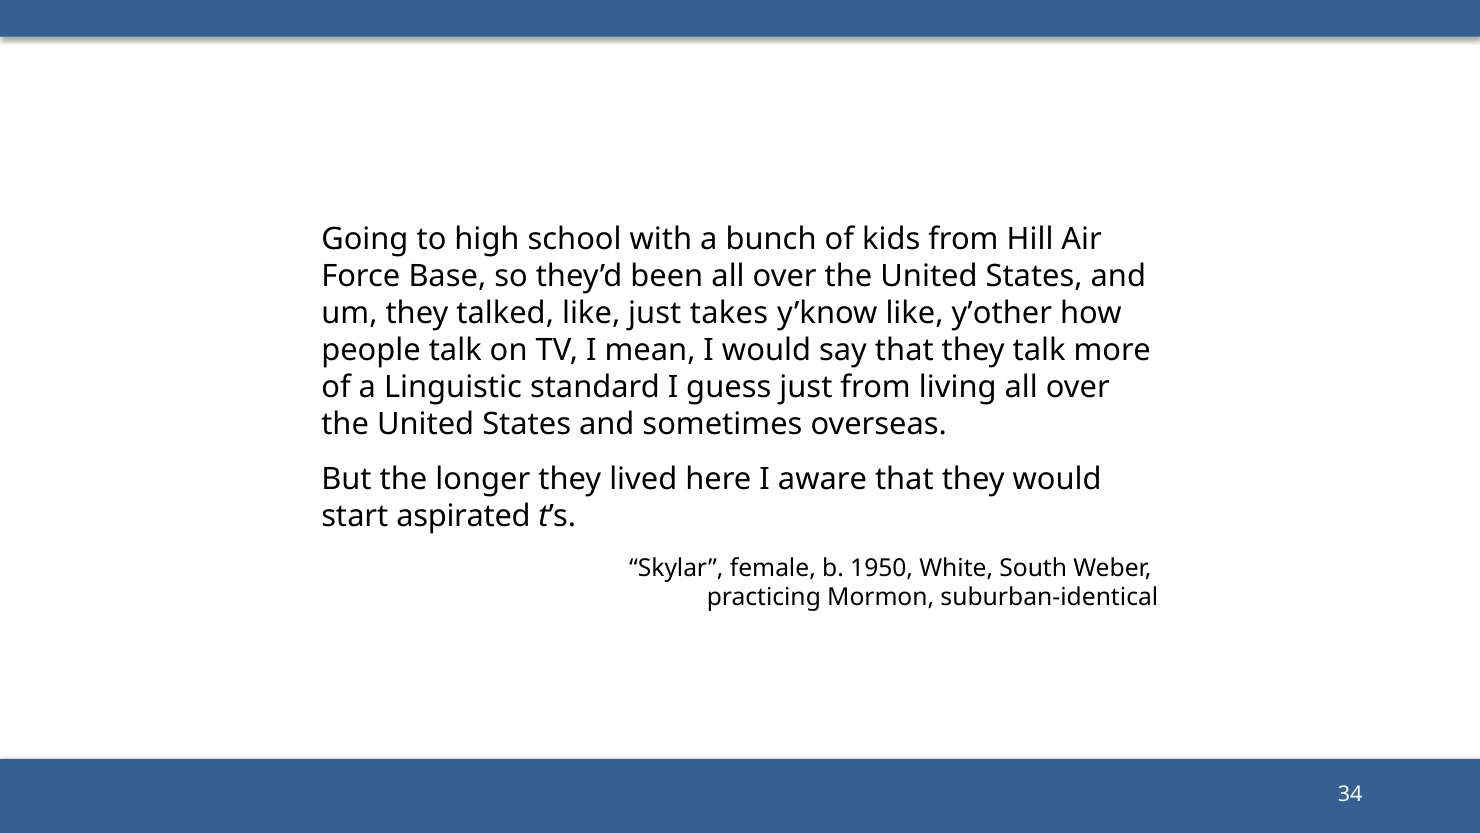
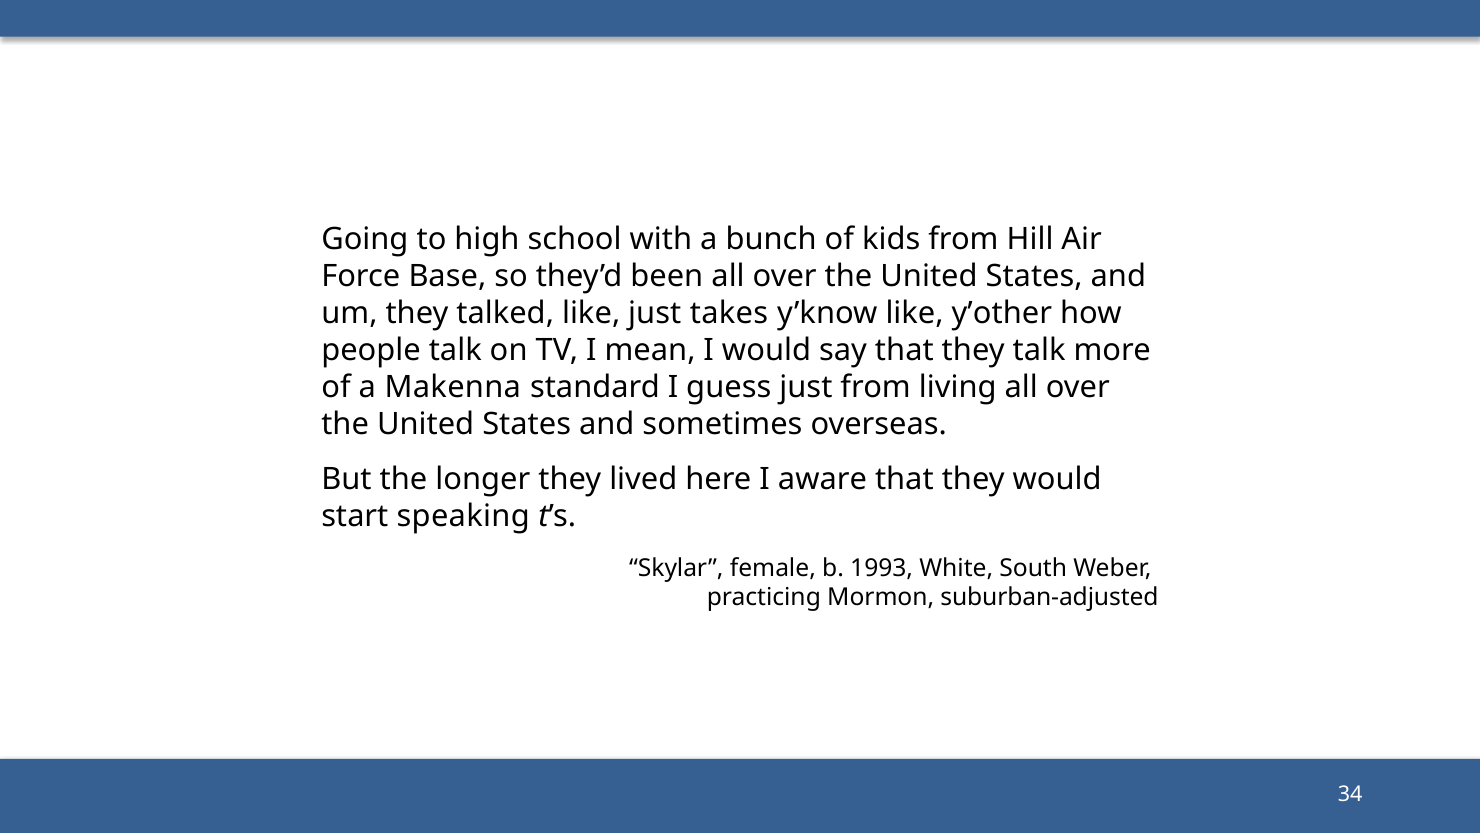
Linguistic: Linguistic -> Makenna (453, 387)
aspirated: aspirated -> speaking (463, 516)
1950: 1950 -> 1993 (882, 568)
suburban-identical: suburban-identical -> suburban-adjusted (1049, 597)
